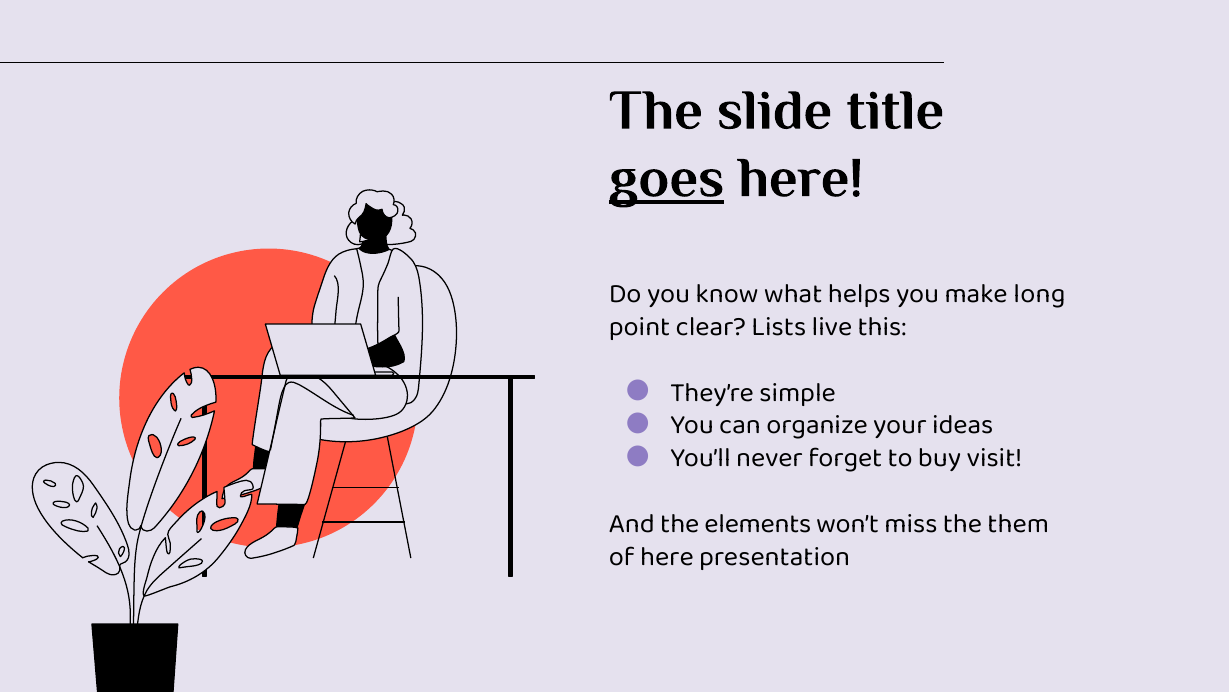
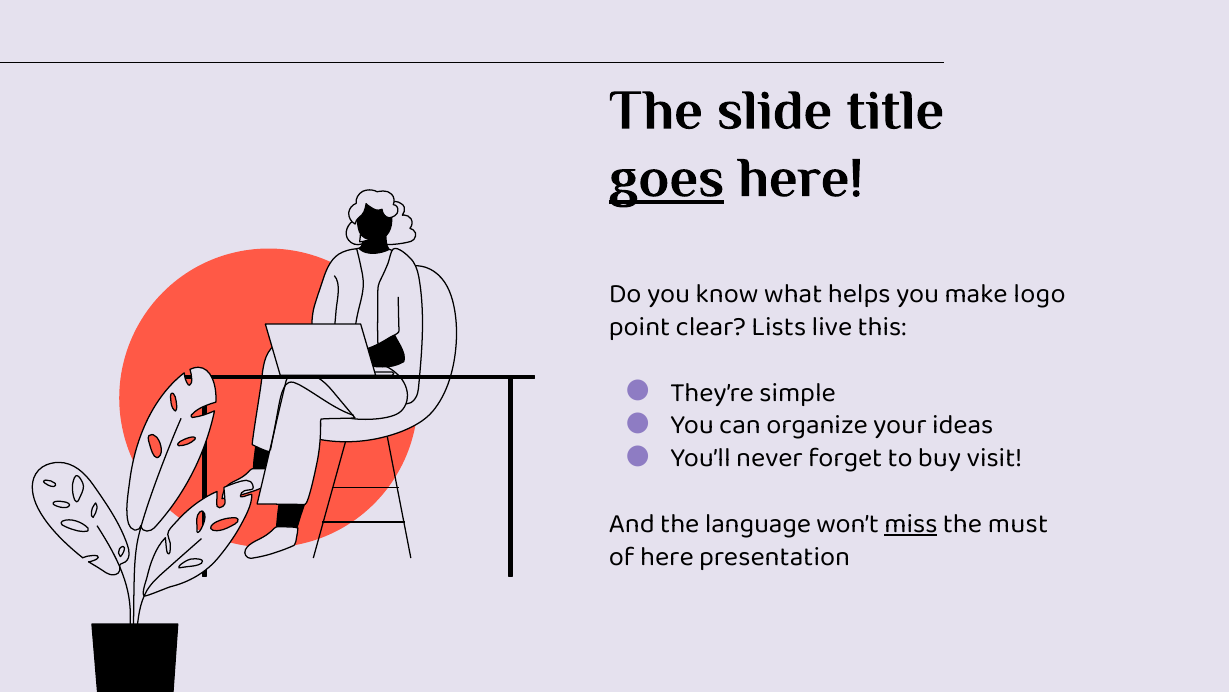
long: long -> logo (1039, 294)
elements: elements -> language (758, 523)
miss underline: none -> present (911, 523)
them: them -> must (1018, 523)
